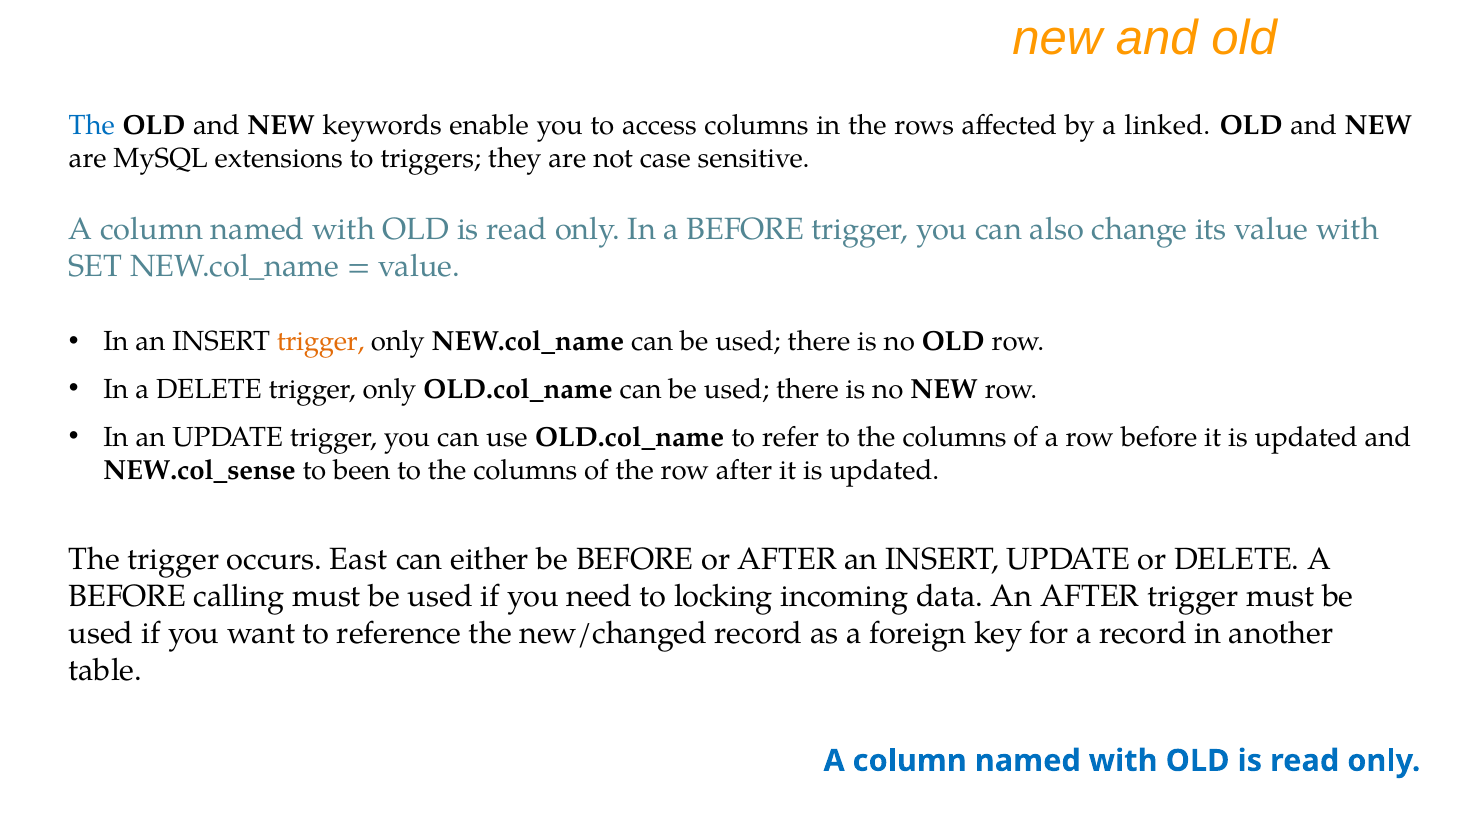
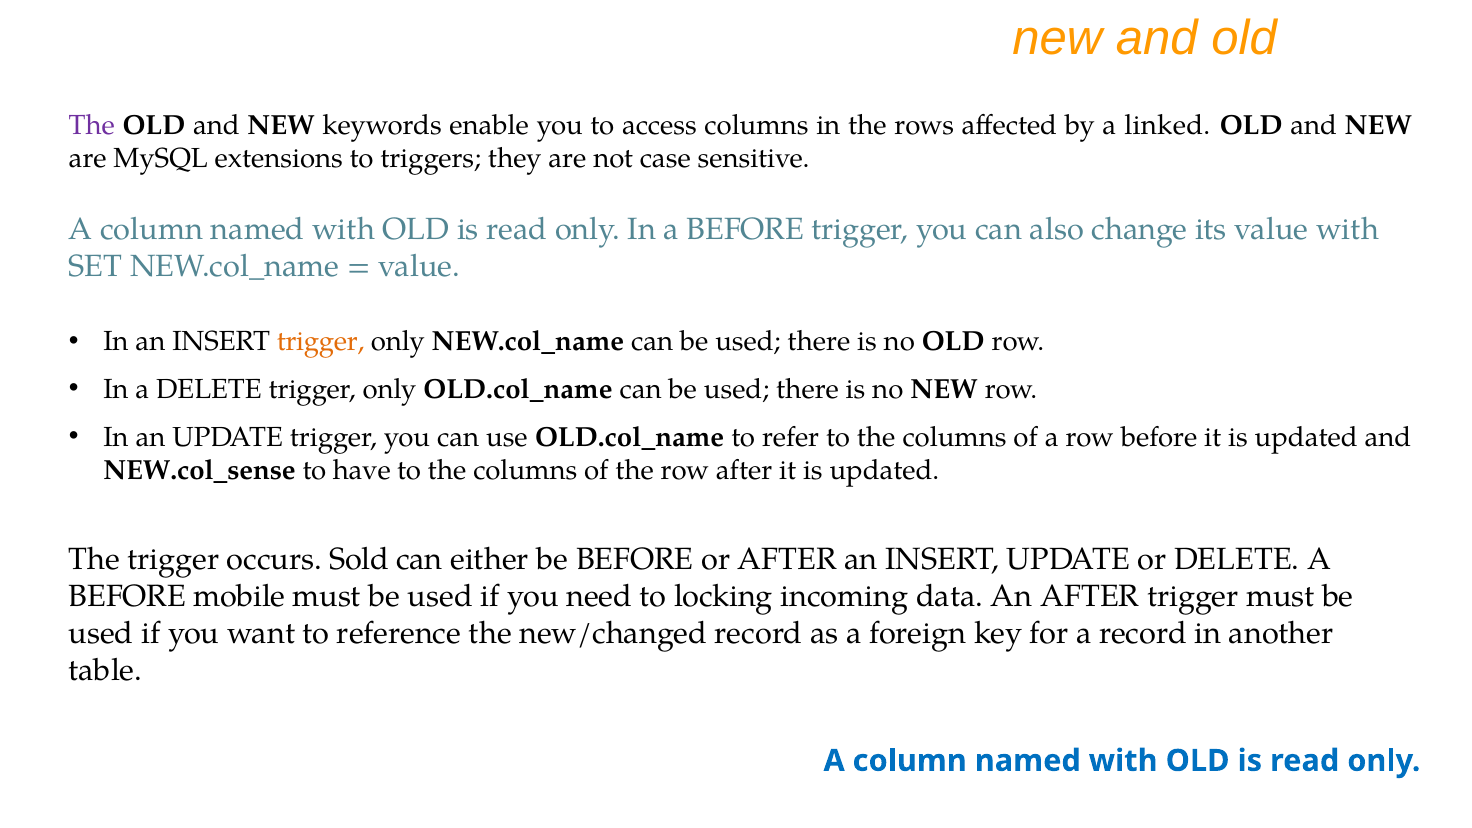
The colour: blue -> purple (92, 125)
been: been -> have (362, 470)
East: East -> Sold (359, 560)
calling: calling -> mobile (239, 596)
